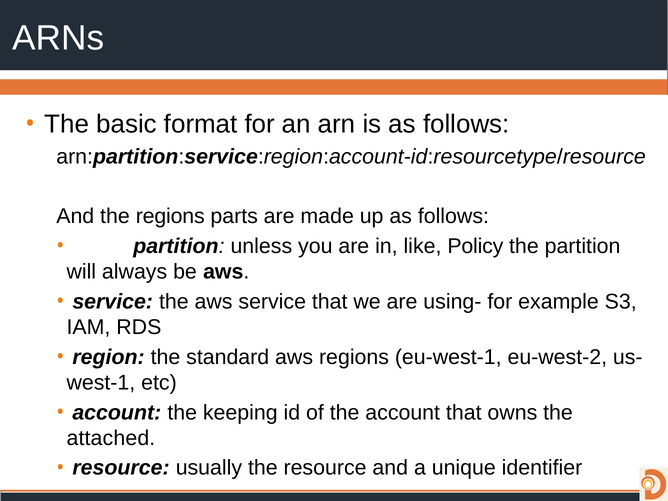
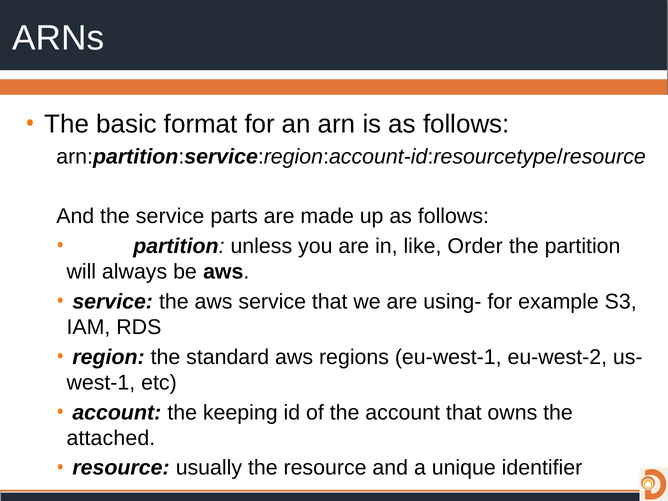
the regions: regions -> service (170, 216)
Policy: Policy -> Order (475, 246)
